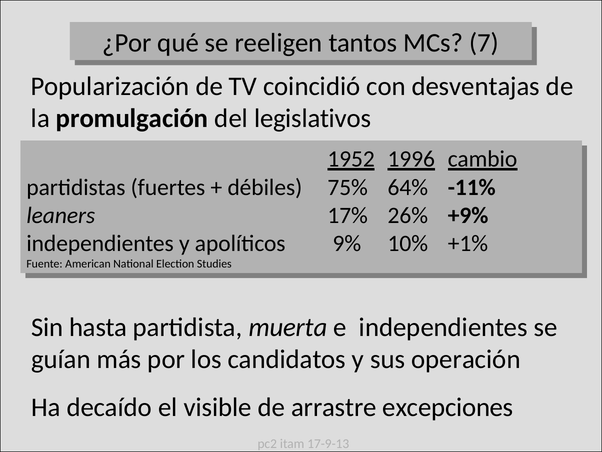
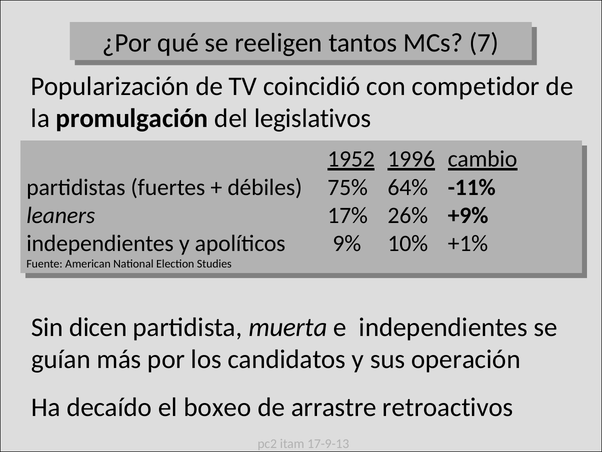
desventajas: desventajas -> competidor (476, 86)
hasta: hasta -> dicen (98, 327)
visible: visible -> boxeo (218, 407)
excepciones: excepciones -> retroactivos (448, 407)
